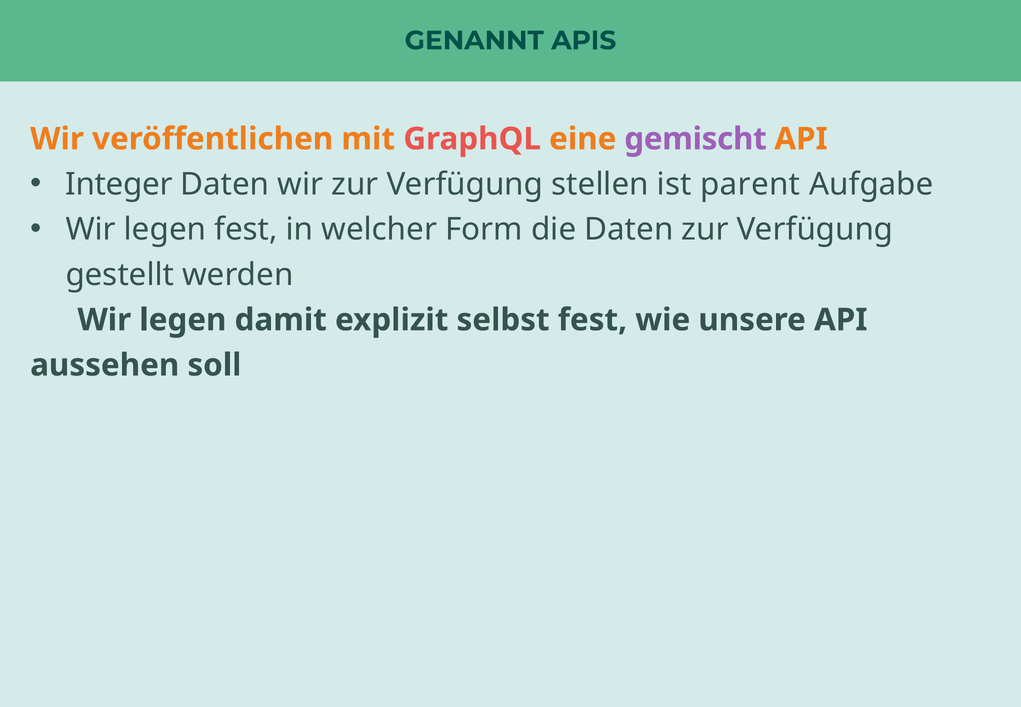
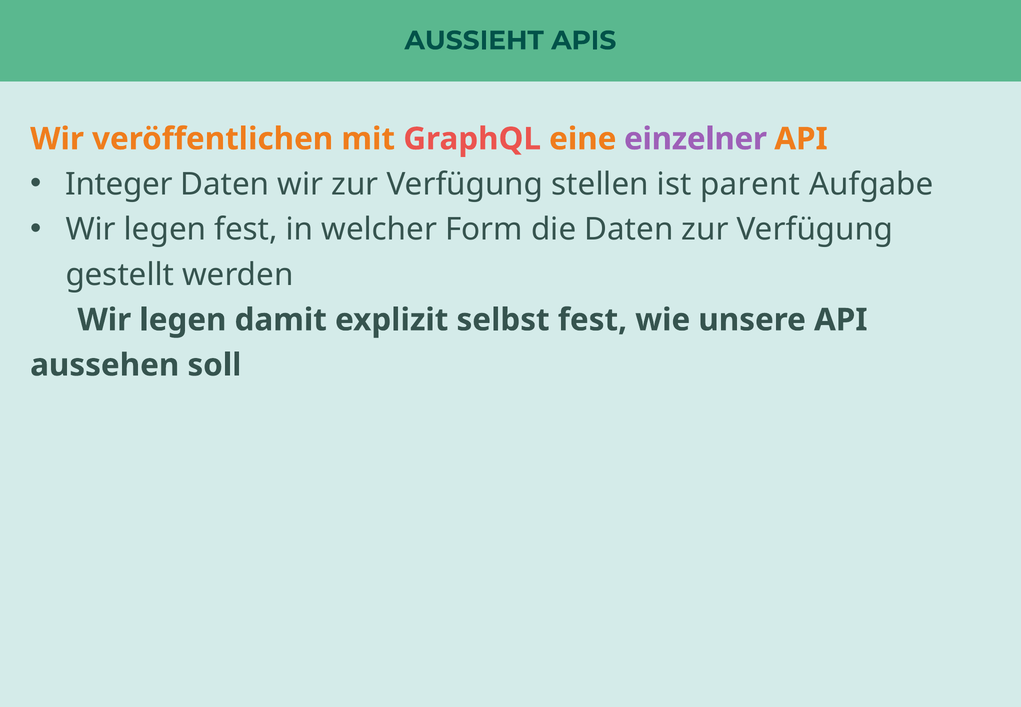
GENANNT: GENANNT -> AUSSIEHT (474, 41)
gemischt: gemischt -> einzelner (696, 139)
